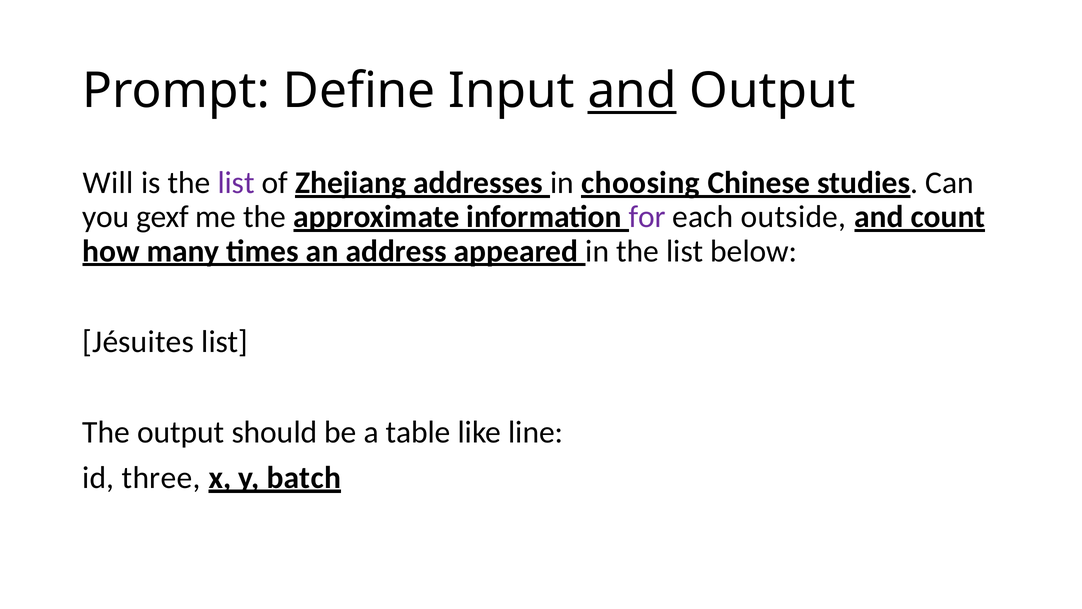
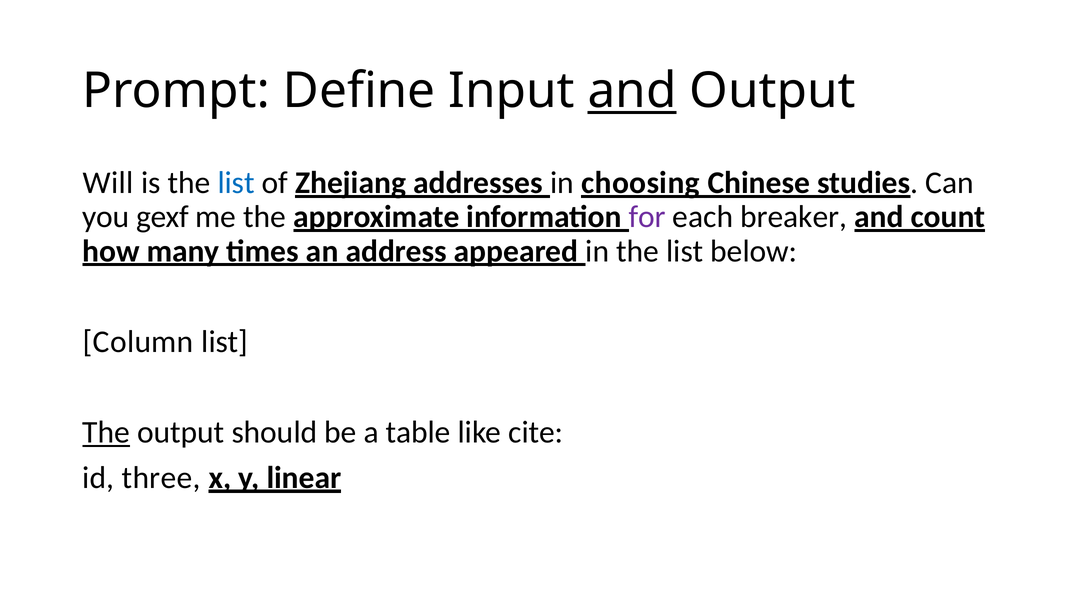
list colour: purple -> blue (236, 183)
outside: outside -> breaker (794, 217)
Jésuites: Jésuites -> Column (138, 341)
The underline: none -> present (106, 432)
line: line -> cite (536, 432)
batch: batch -> linear (304, 477)
